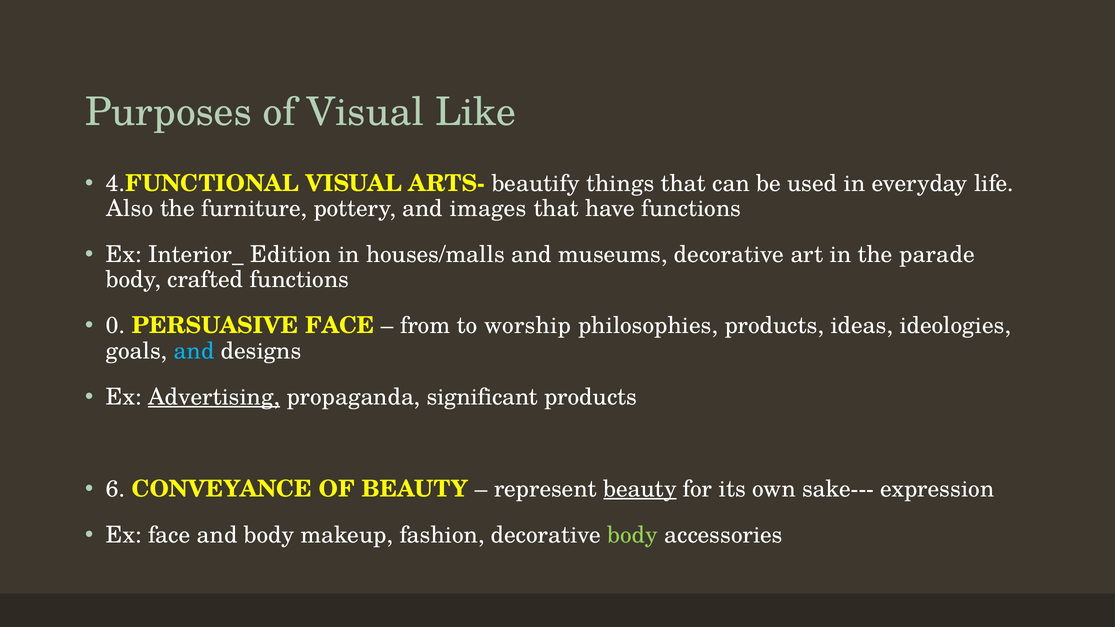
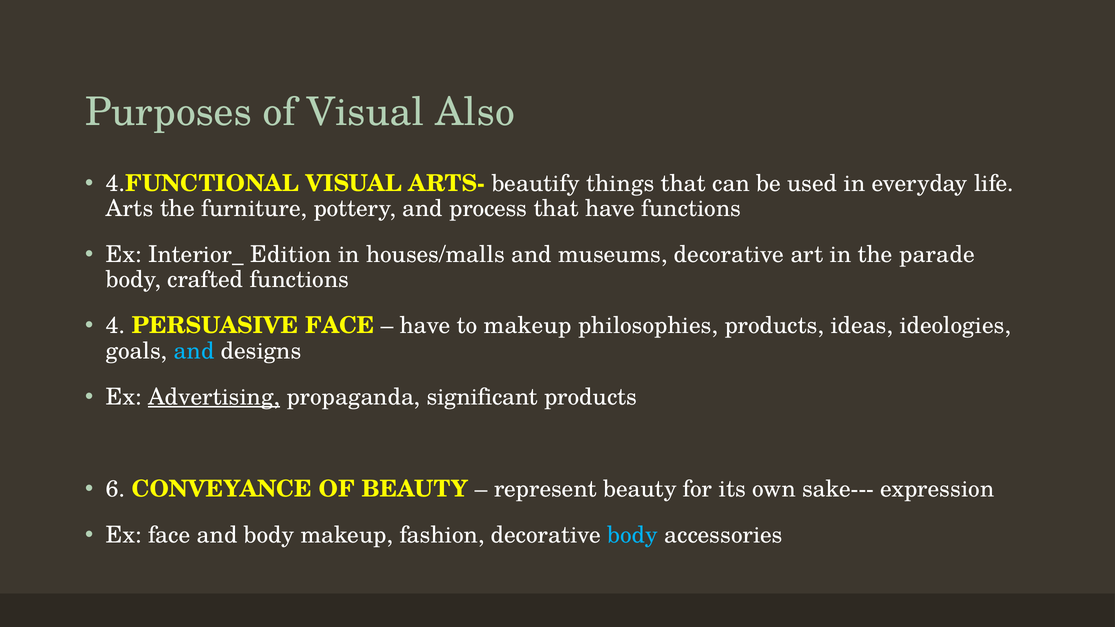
Like: Like -> Also (475, 112)
Also: Also -> Arts (130, 209)
images: images -> process (488, 209)
0: 0 -> 4 (116, 326)
from: from -> have (425, 326)
to worship: worship -> makeup (528, 326)
beauty underline: present -> none (640, 489)
body colour: light green -> light blue (633, 535)
